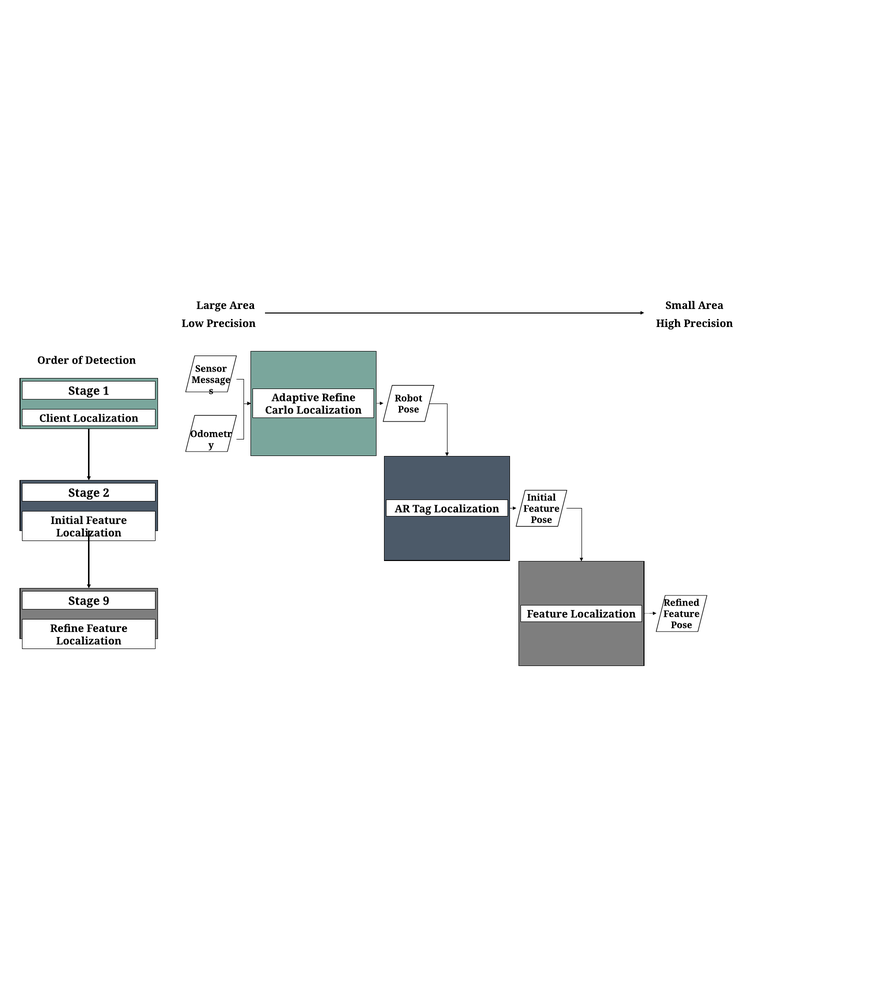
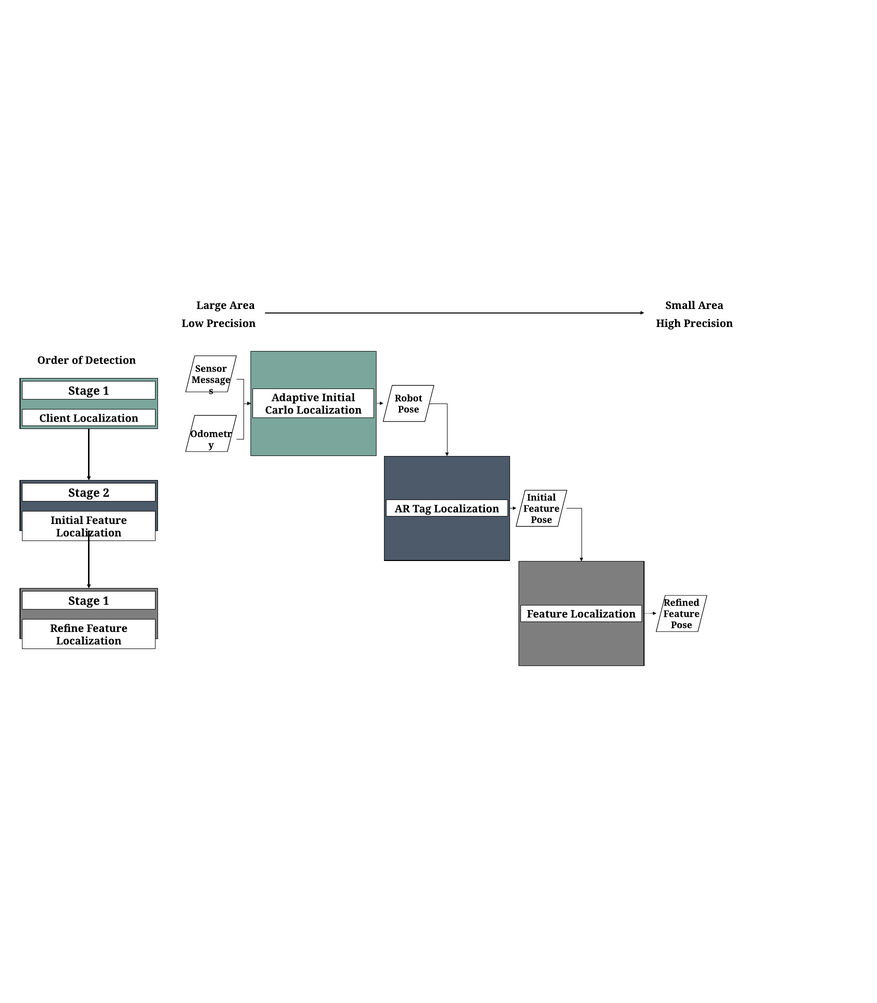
Adaptive Refine: Refine -> Initial (339, 397)
9: 9 -> 1 (106, 601)
